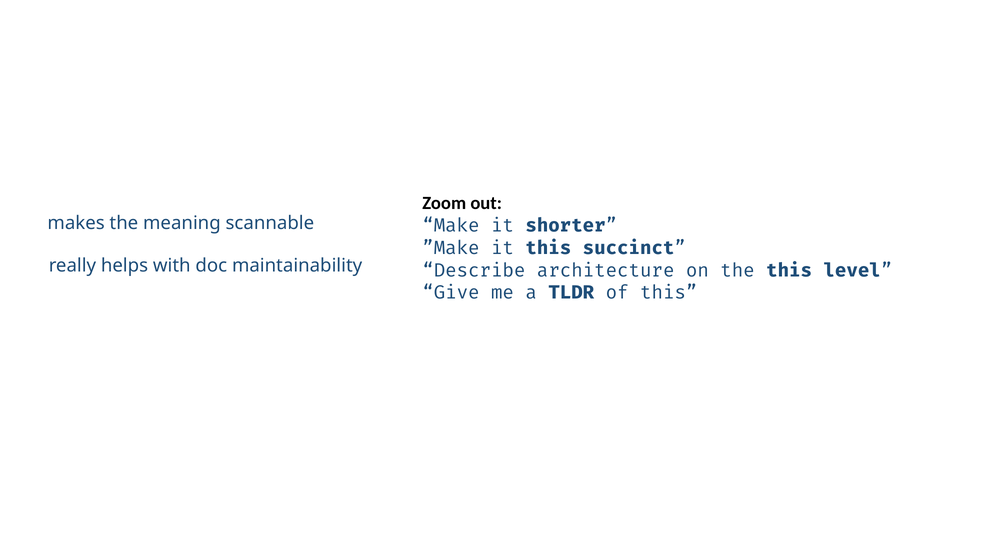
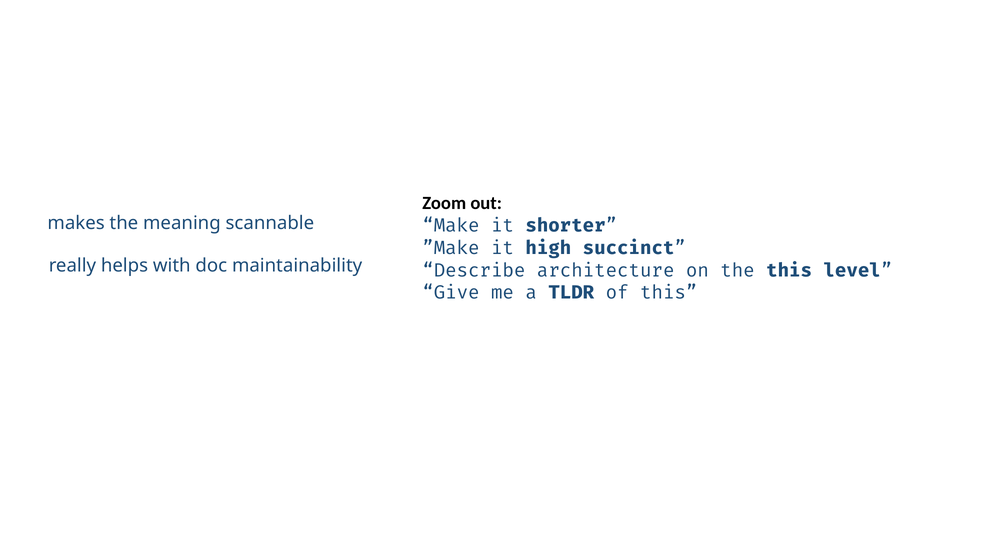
it this: this -> high (548, 248)
